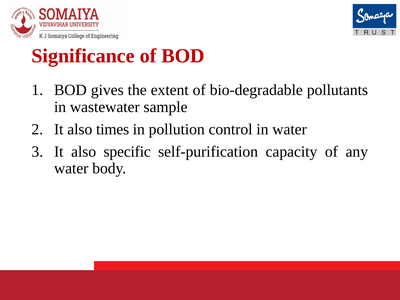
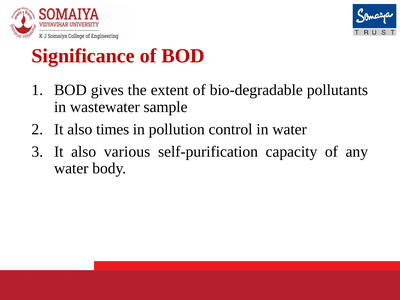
specific: specific -> various (127, 152)
